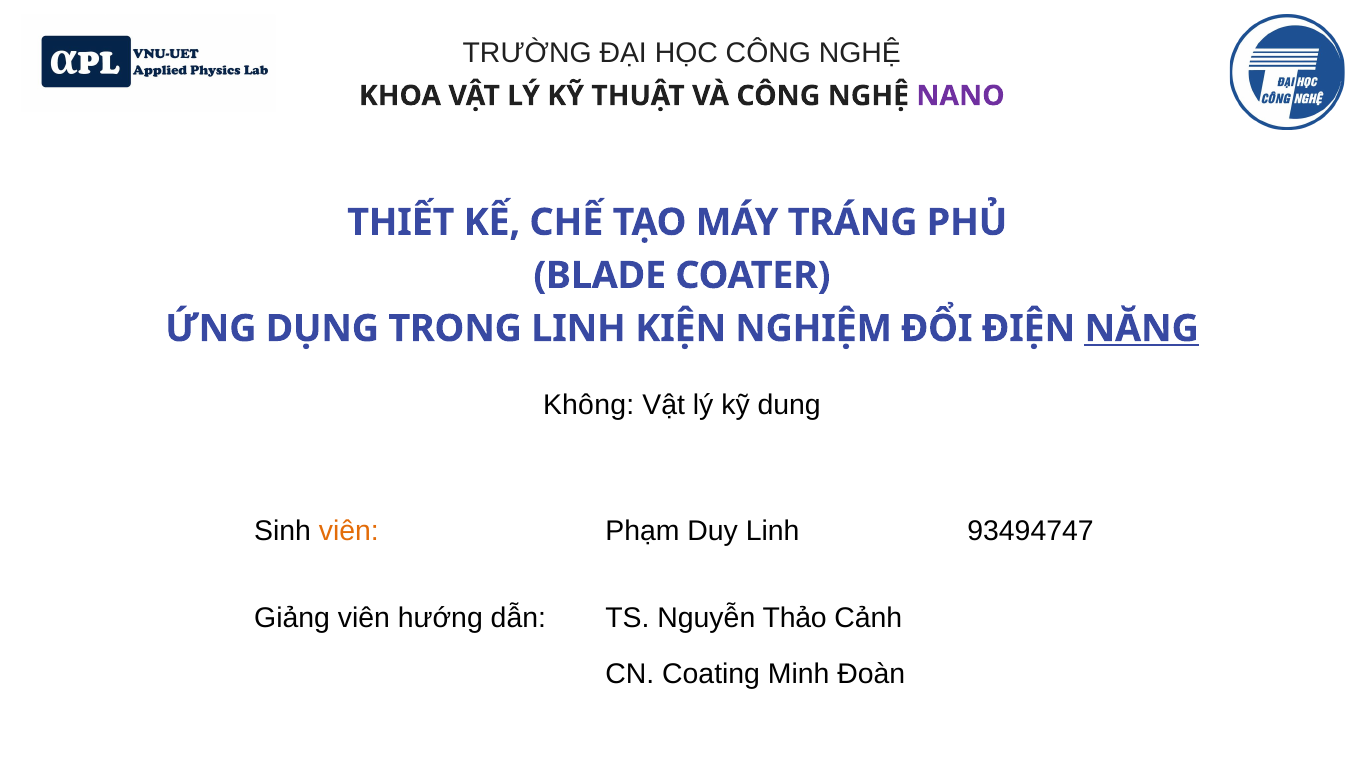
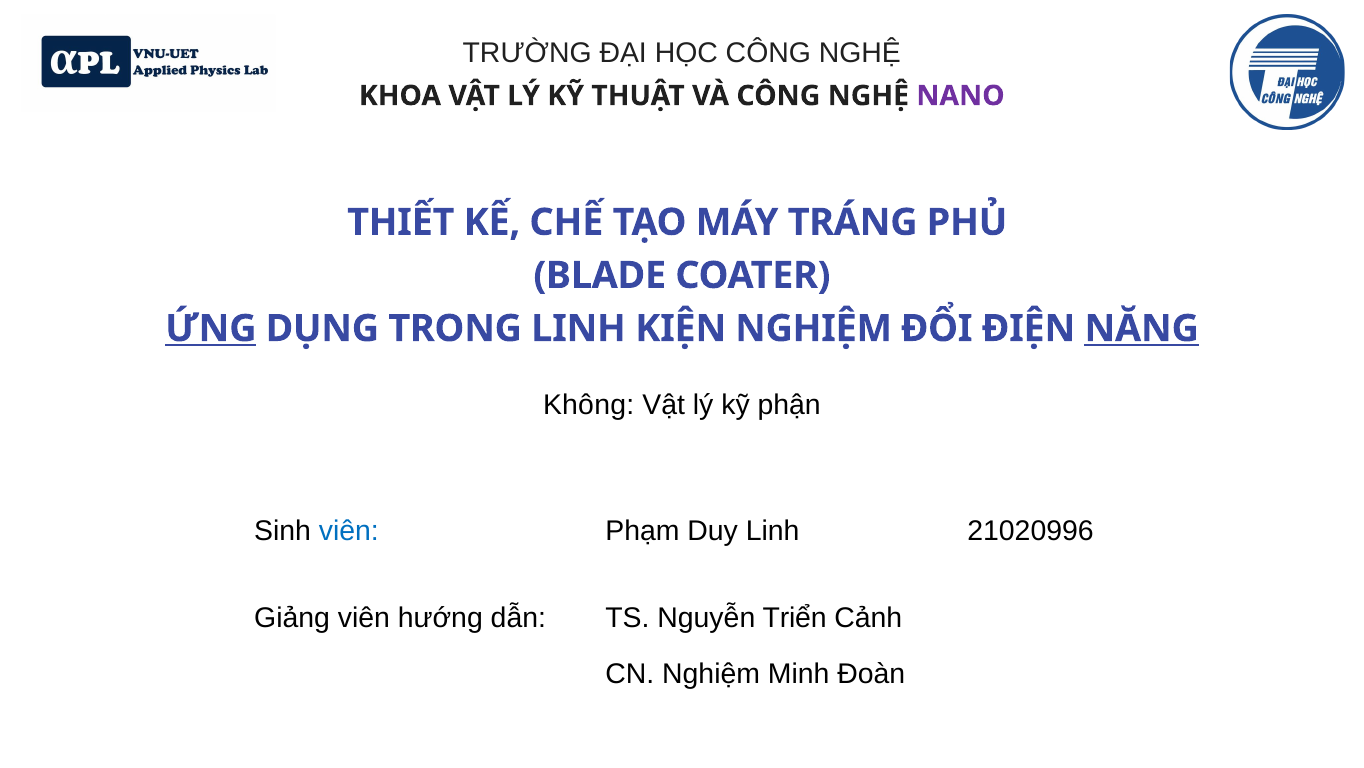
ỨNG underline: none -> present (211, 328)
dung: dung -> phận (789, 405)
viên colour: orange -> blue (349, 530)
93494747: 93494747 -> 21020996 (1031, 530)
Thảo: Thảo -> Triển (795, 618)
CN Coating: Coating -> Nghiệm (711, 673)
